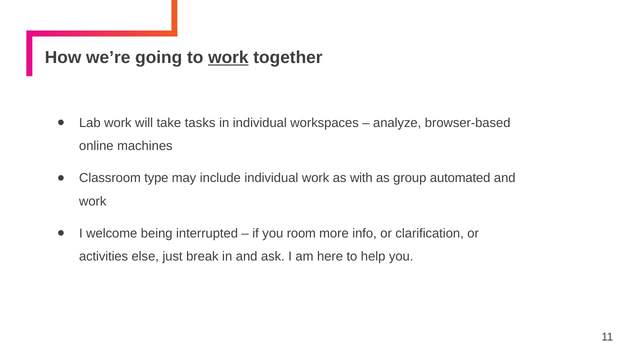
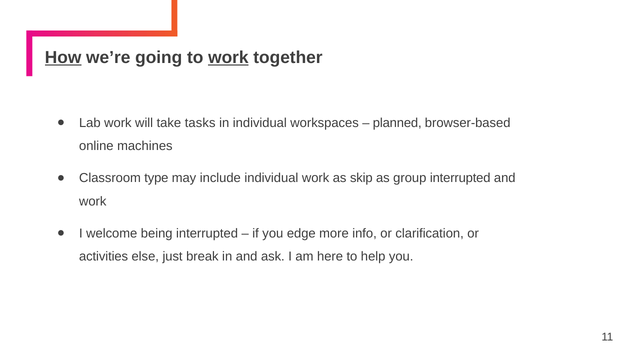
How underline: none -> present (63, 57)
analyze: analyze -> planned (397, 123)
with: with -> skip (361, 178)
group automated: automated -> interrupted (460, 178)
room: room -> edge (301, 233)
